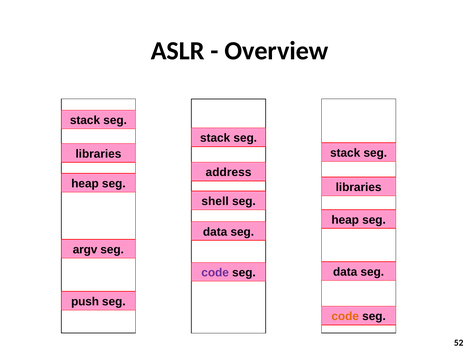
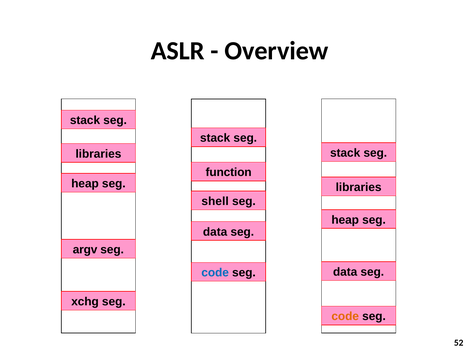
address: address -> function (229, 172)
code colour: purple -> blue (215, 273)
push: push -> xchg (85, 302)
